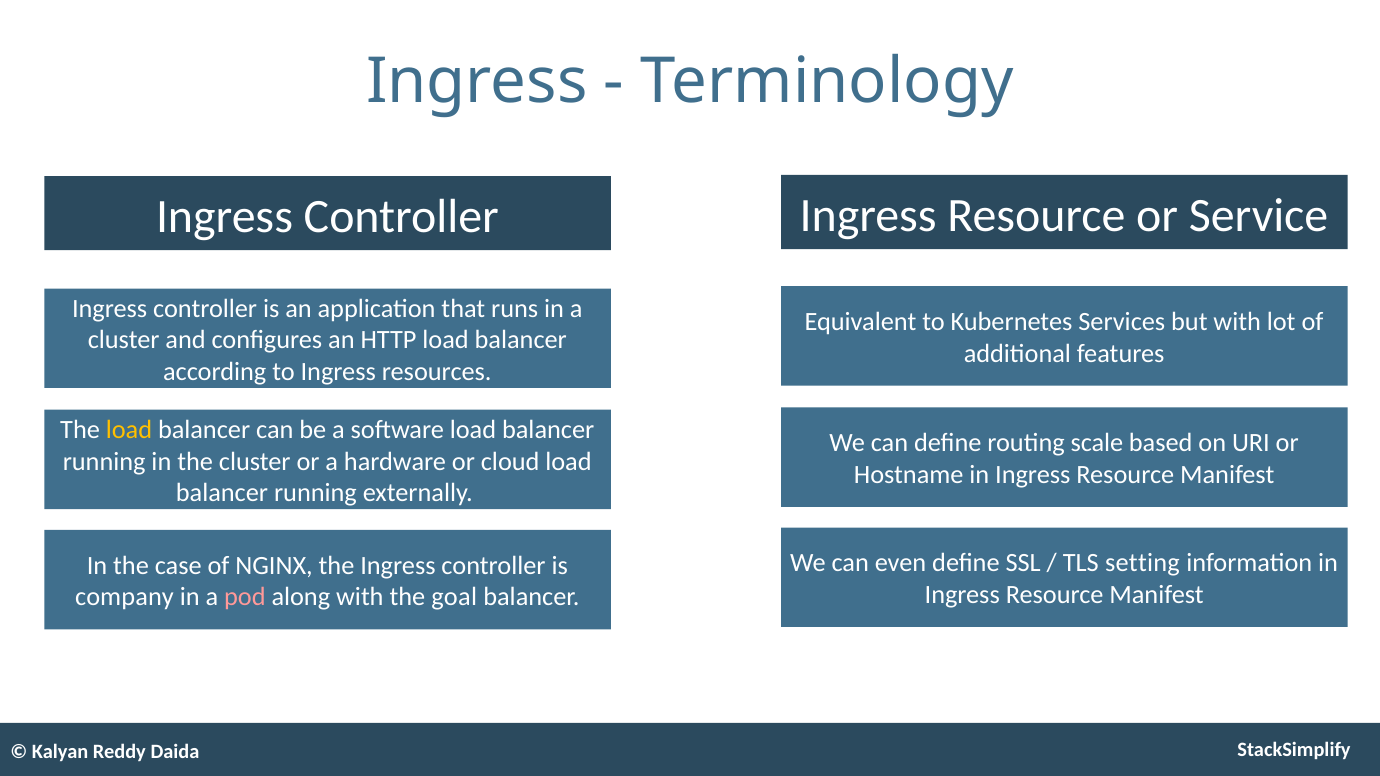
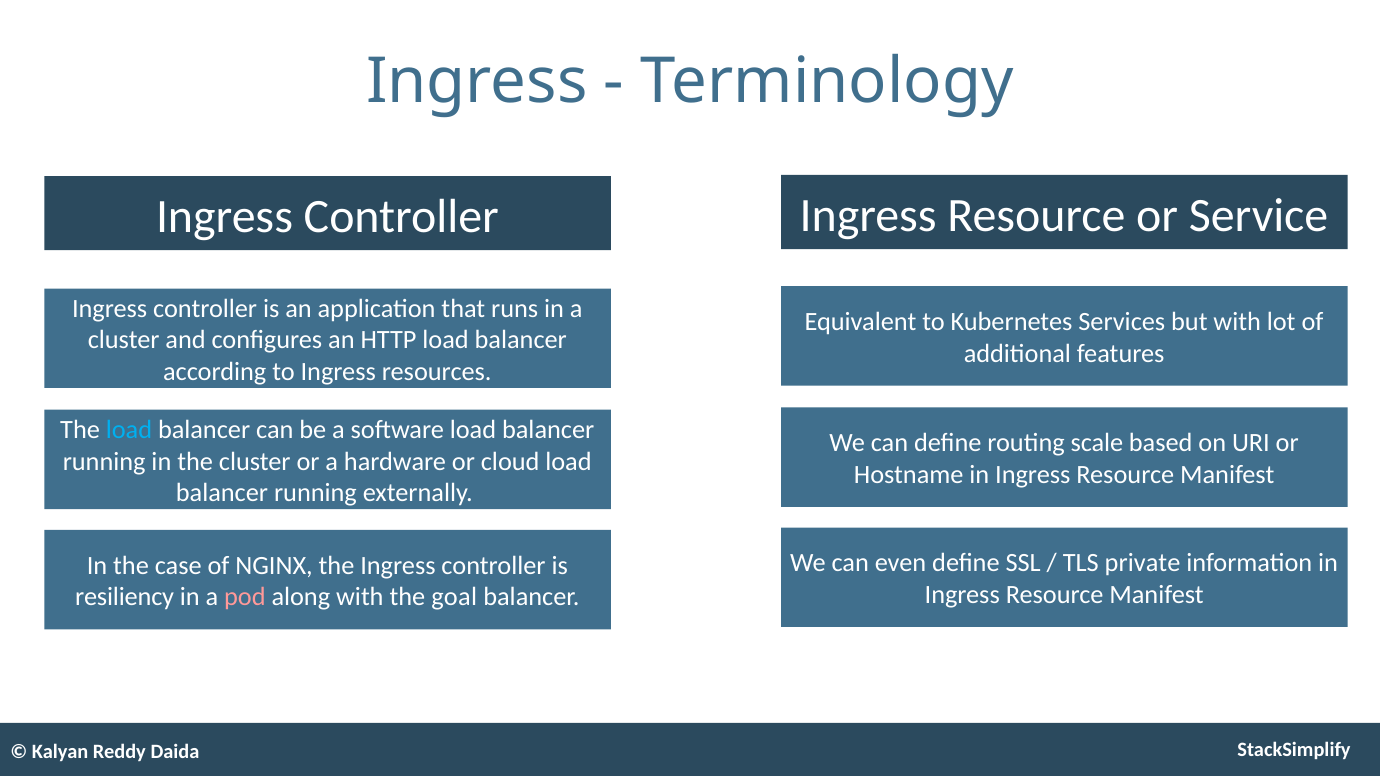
load colour: yellow -> light blue (129, 430)
setting: setting -> private (1143, 563)
company: company -> resiliency (125, 597)
